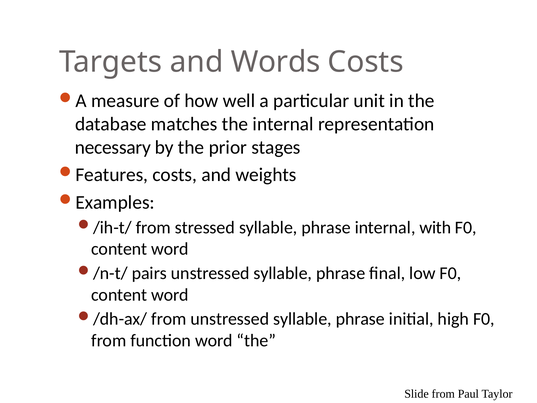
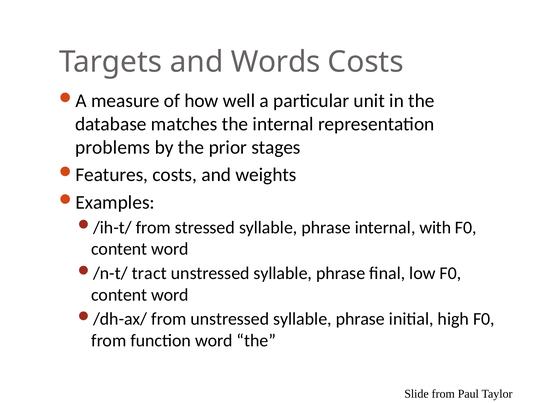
necessary: necessary -> problems (113, 147)
pairs: pairs -> tract (149, 273)
